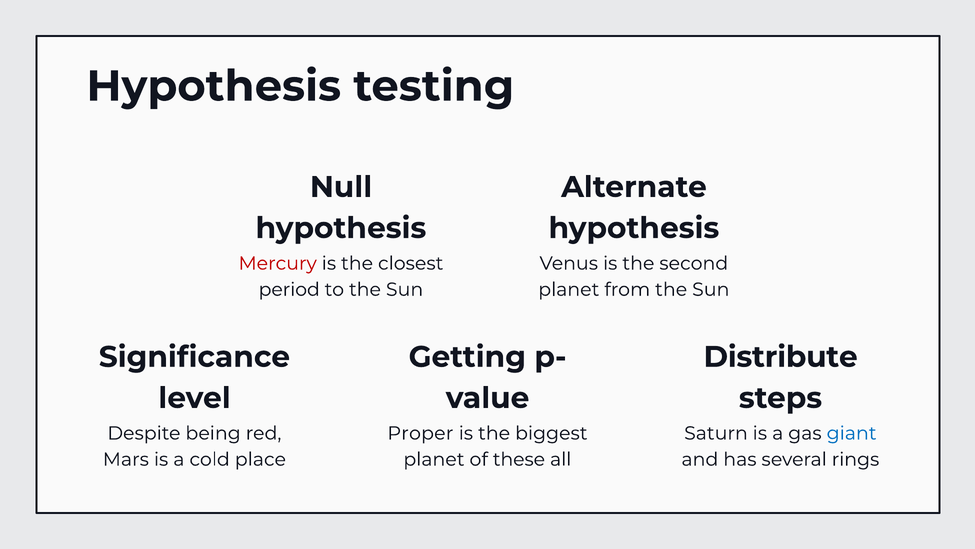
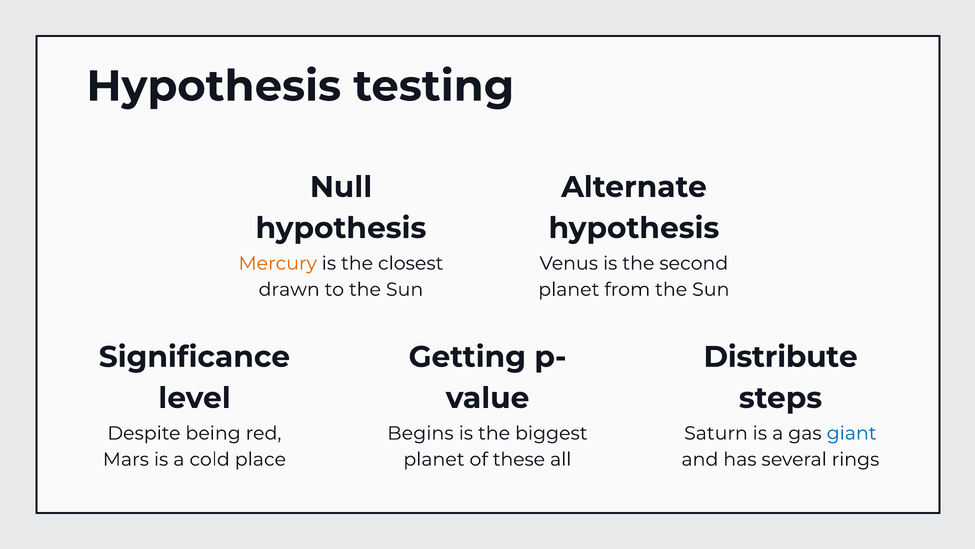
Mercury colour: red -> orange (278, 263)
period: period -> drawn (289, 289)
Proper: Proper -> Begins (420, 433)
